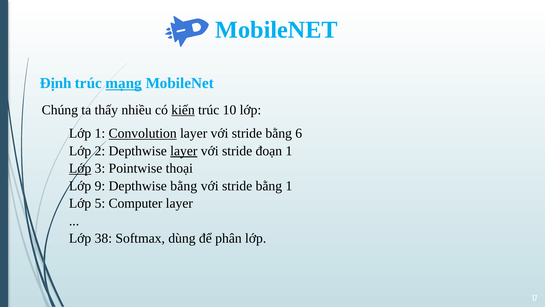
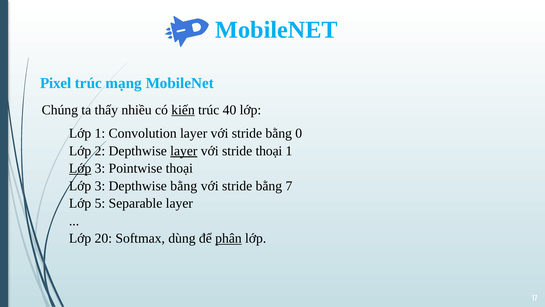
Định: Định -> Pixel (56, 83)
mạng underline: present -> none (124, 83)
10: 10 -> 40 (230, 110)
Convolution underline: present -> none (143, 133)
6: 6 -> 0 (299, 133)
stride đoạn: đoạn -> thoại (269, 151)
9: 9 -> 3 (100, 186)
bằng 1: 1 -> 7 (289, 186)
Computer: Computer -> Separable (135, 203)
38: 38 -> 20 (103, 238)
phân underline: none -> present (228, 238)
